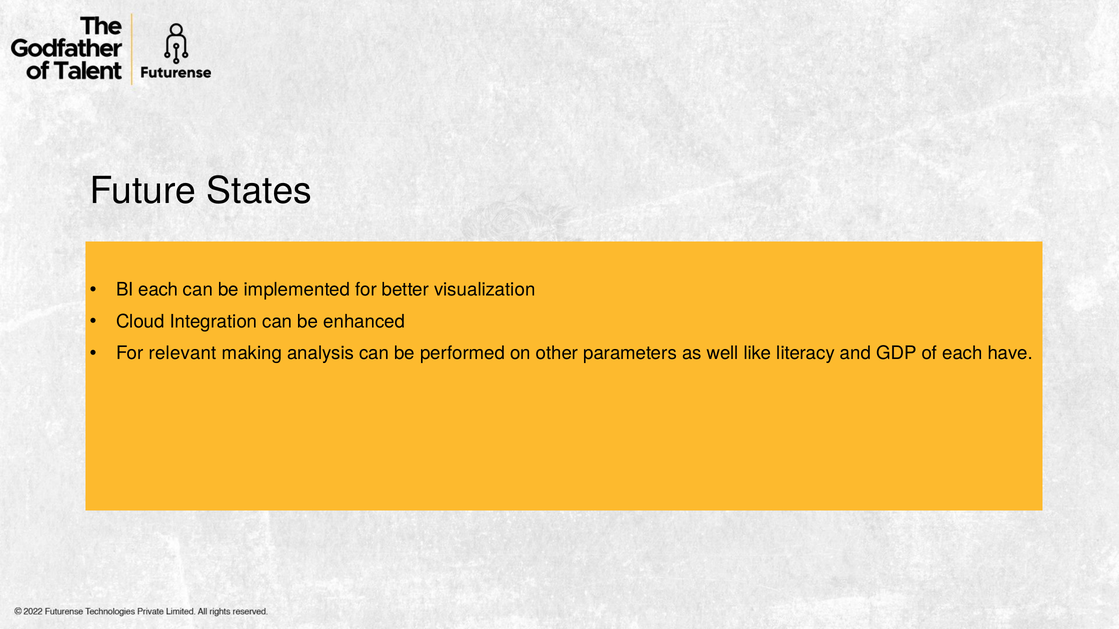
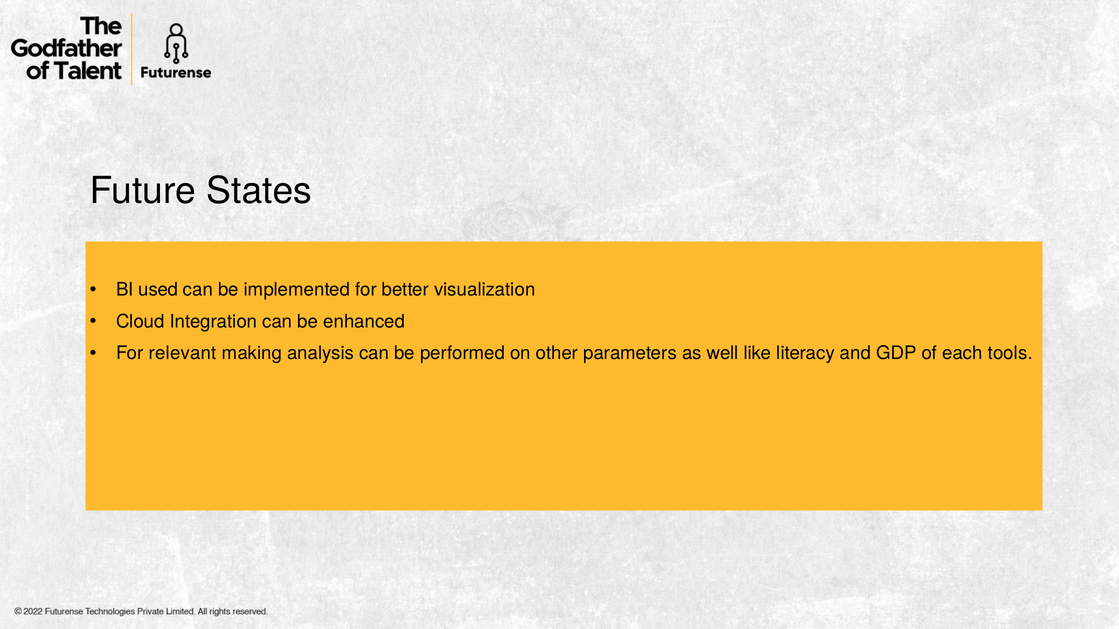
BI each: each -> used (158, 290)
have: have -> tools (1010, 354)
